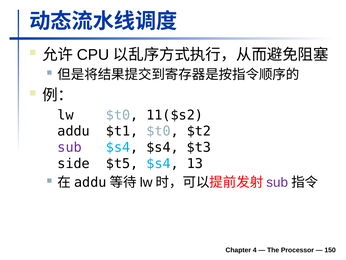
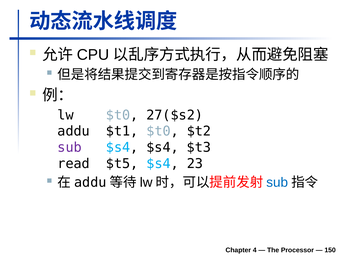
11($s2: 11($s2 -> 27($s2 (175, 115)
side: side -> read (74, 163)
13: 13 -> 23 (195, 163)
sub colour: purple -> blue (277, 182)
